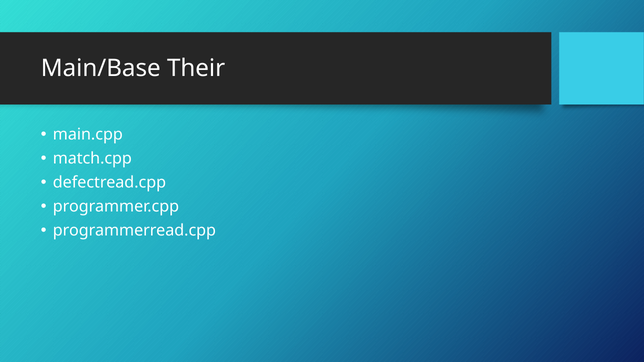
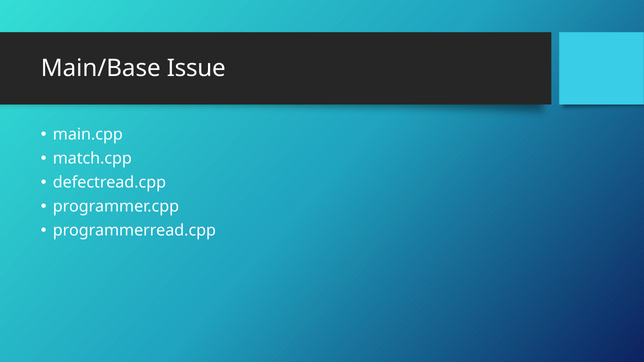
Their: Their -> Issue (196, 68)
